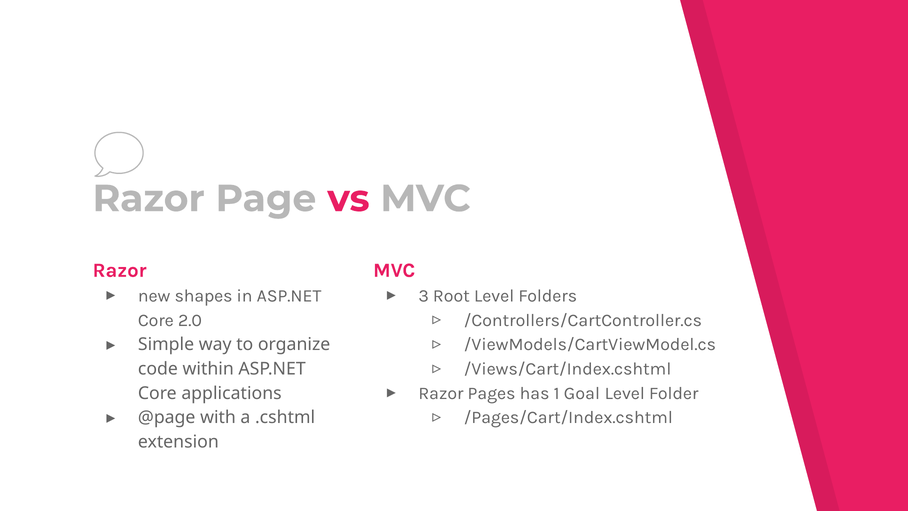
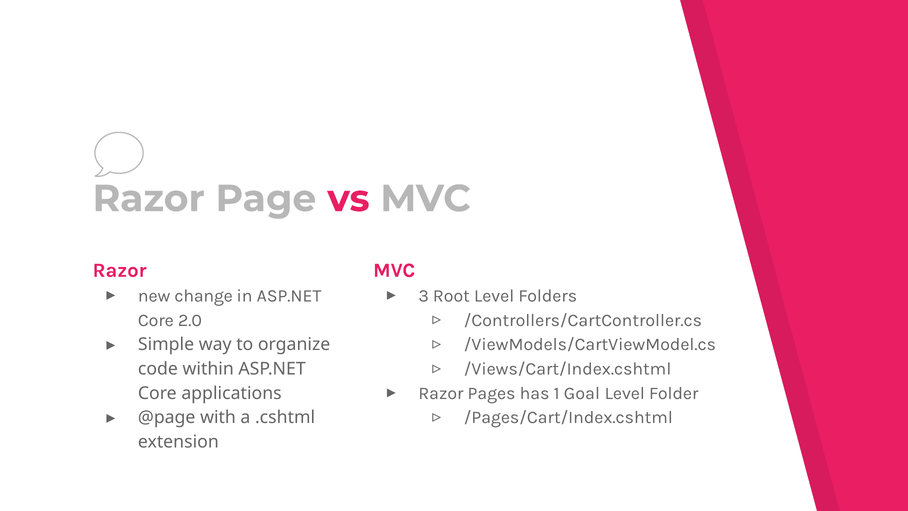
shapes: shapes -> change (204, 296)
